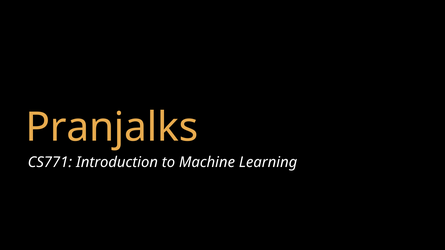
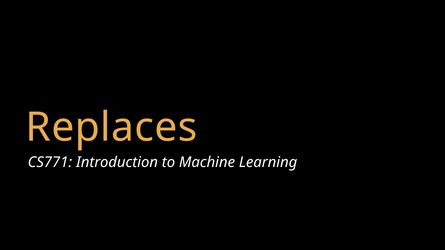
Pranjalks: Pranjalks -> Replaces (111, 128)
